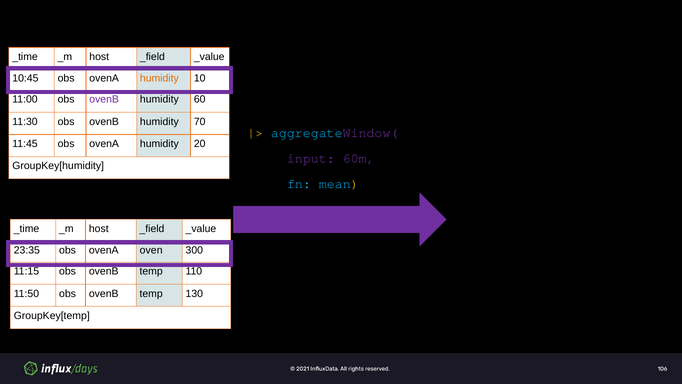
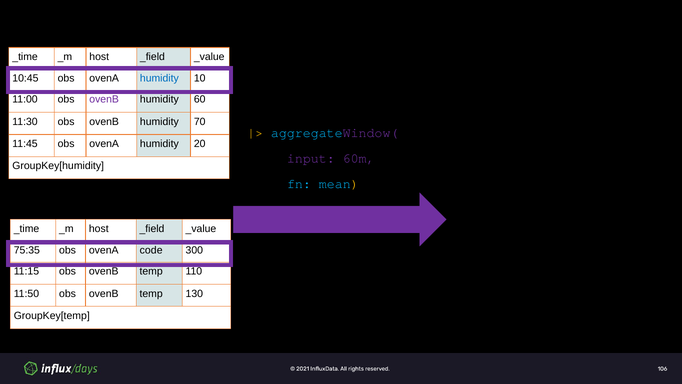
humidity colour: orange -> blue (159, 78)
23:35: 23:35 -> 75:35 (27, 250)
oven: oven -> code (151, 250)
